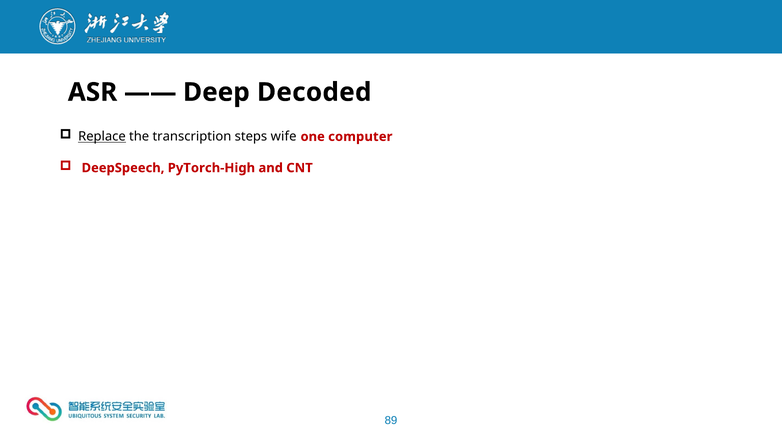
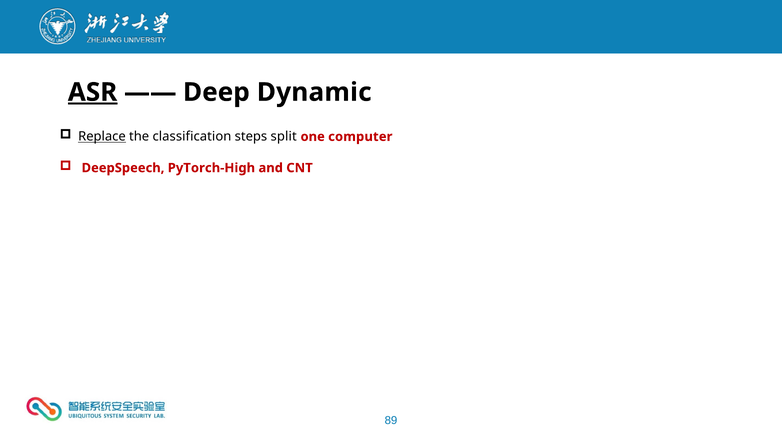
ASR underline: none -> present (93, 92)
Decoded: Decoded -> Dynamic (314, 92)
transcription: transcription -> classification (192, 137)
wife: wife -> split (284, 137)
